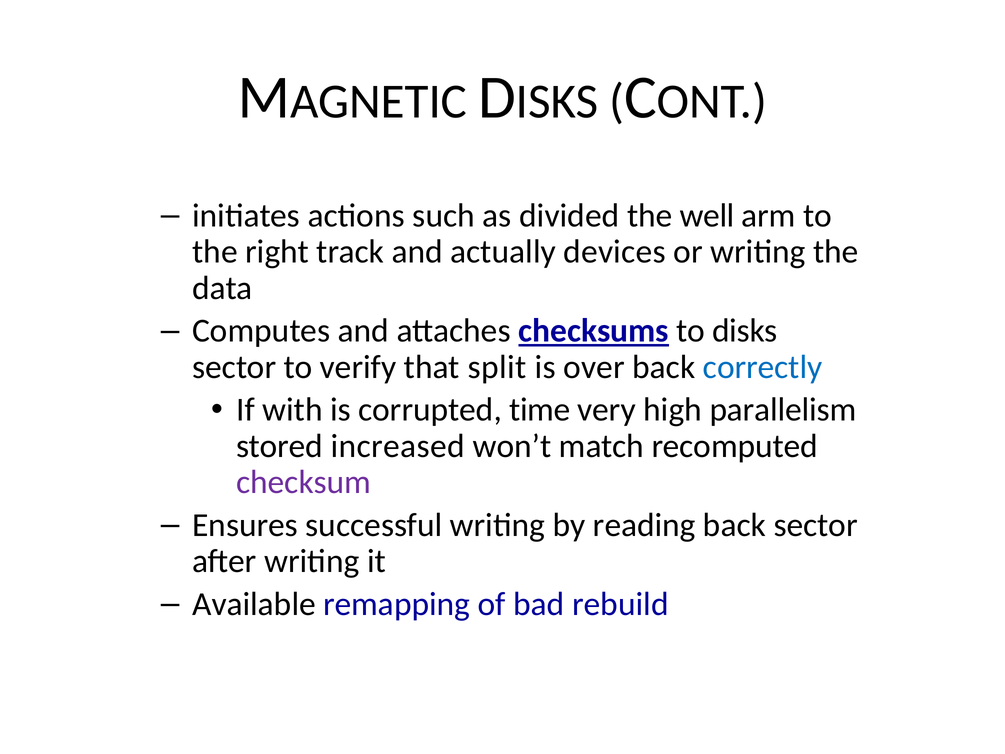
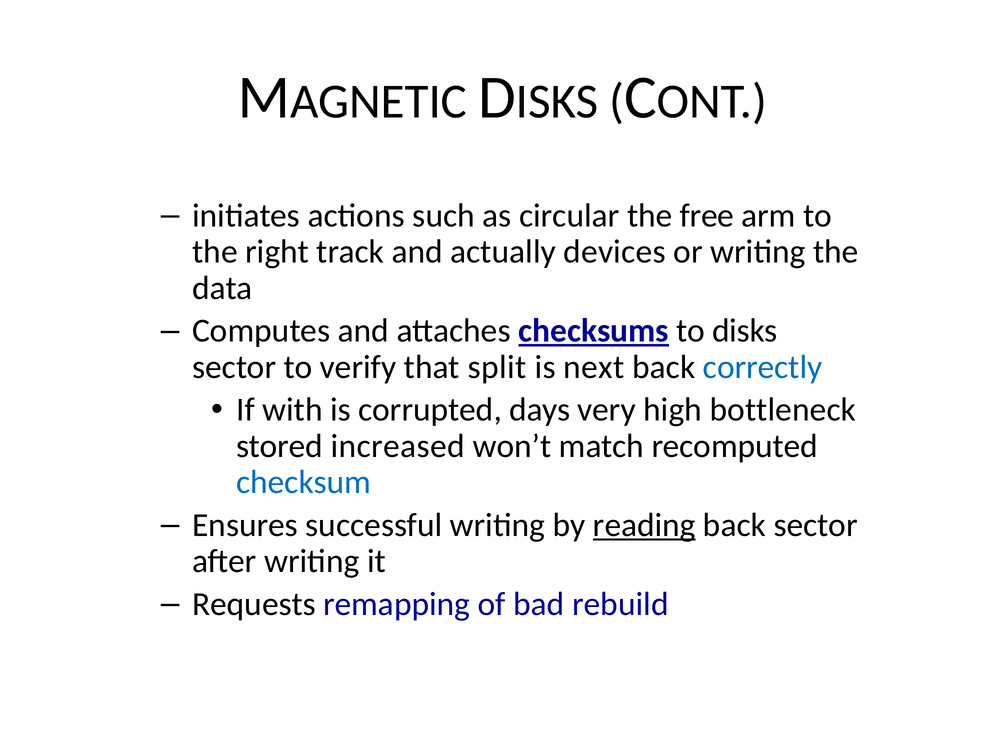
divided: divided -> circular (569, 216)
well: well -> free (707, 216)
over: over -> next (594, 367)
time: time -> days (540, 410)
parallelism: parallelism -> bottleneck (783, 410)
checksum colour: purple -> blue (304, 482)
reading underline: none -> present (644, 525)
Available: Available -> Requests (254, 604)
